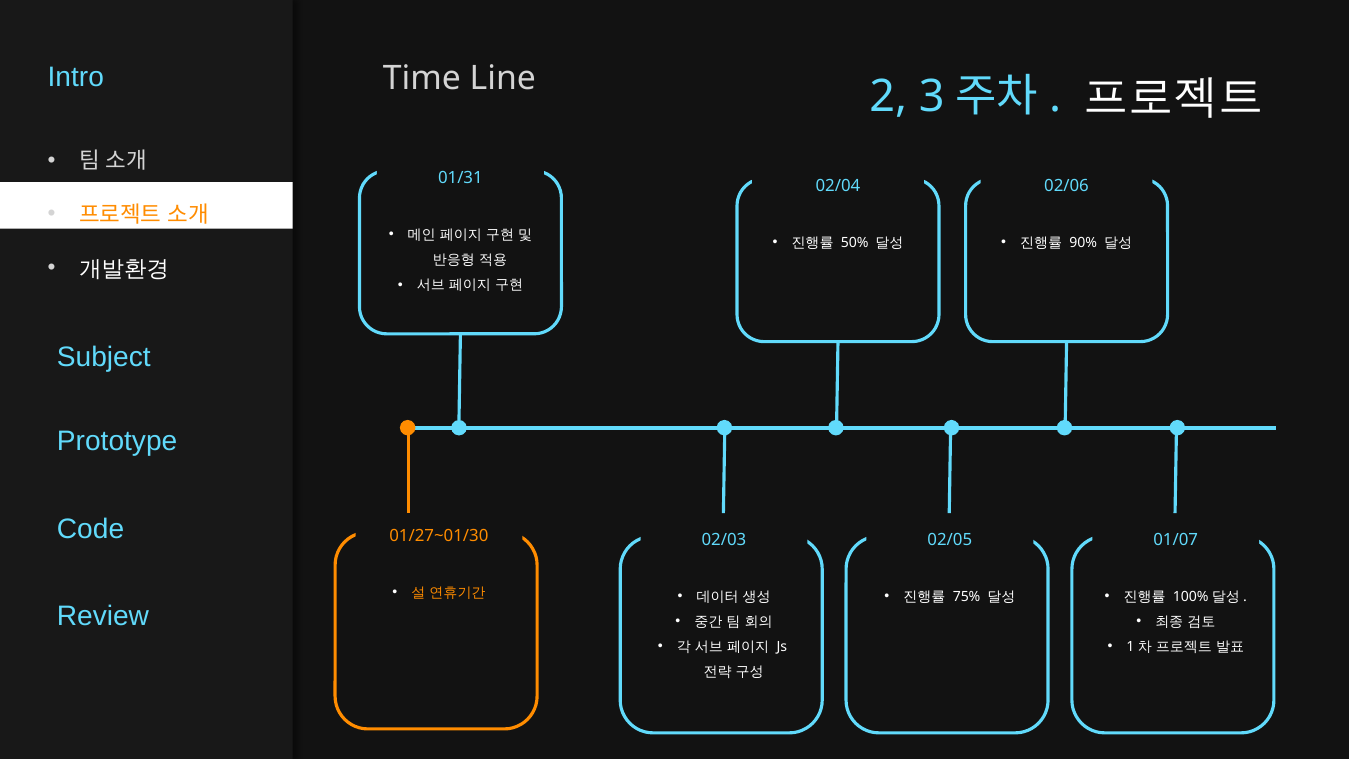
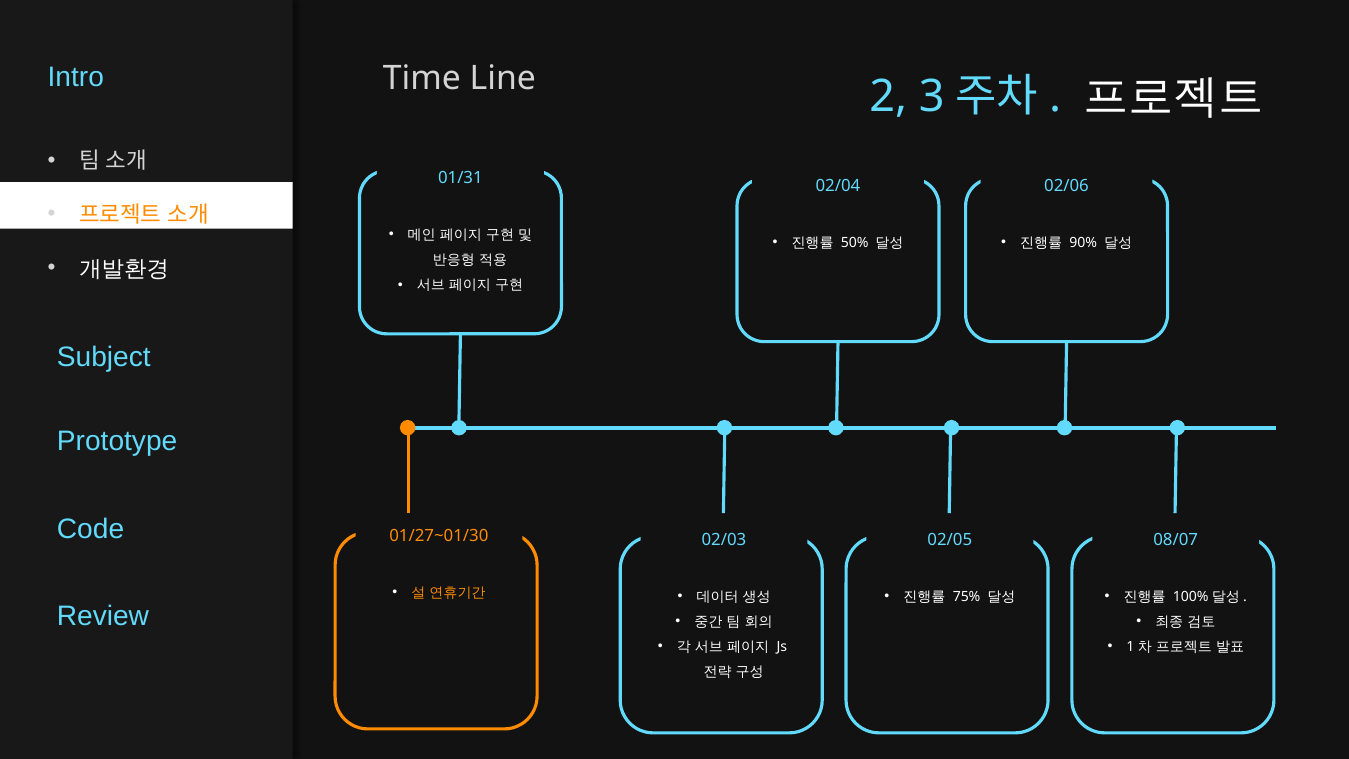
01/07: 01/07 -> 08/07 (1176, 539)
